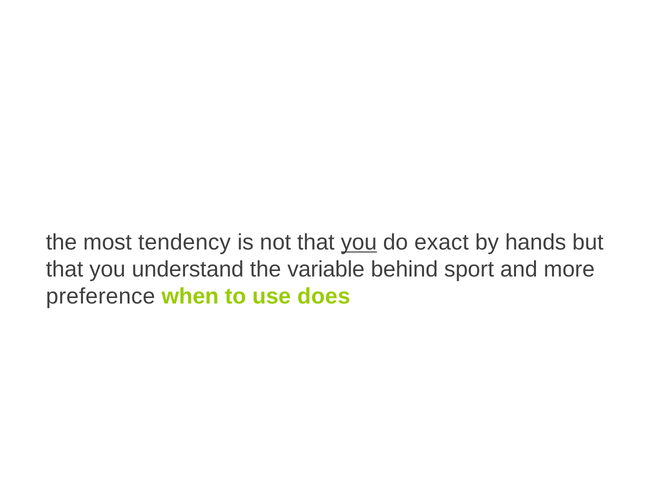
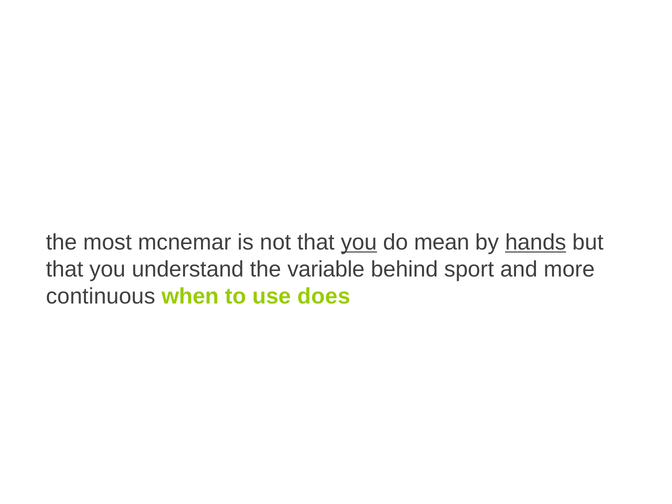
tendency: tendency -> mcnemar (185, 242)
exact: exact -> mean (442, 242)
hands underline: none -> present (536, 242)
preference: preference -> continuous (101, 296)
